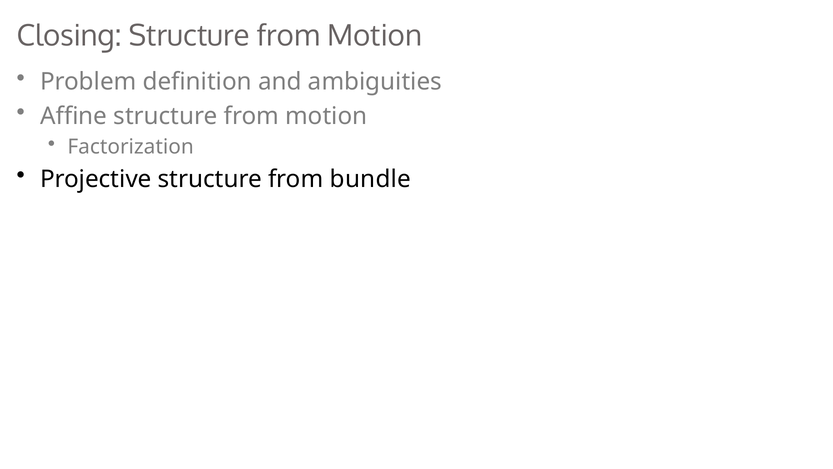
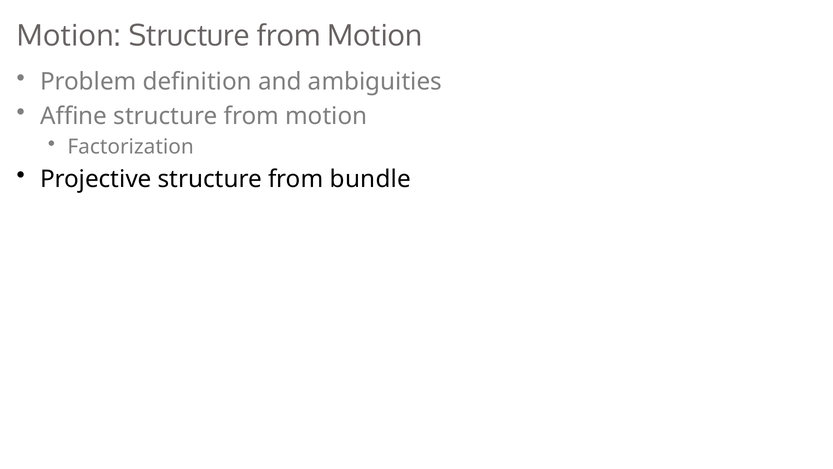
Closing: Closing -> Motion (69, 36)
